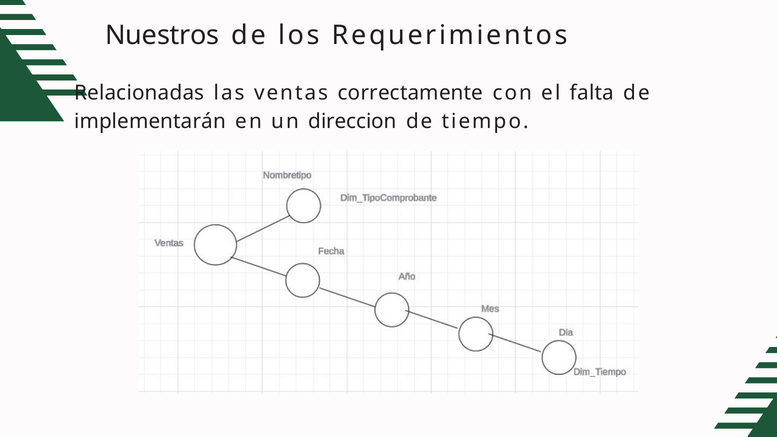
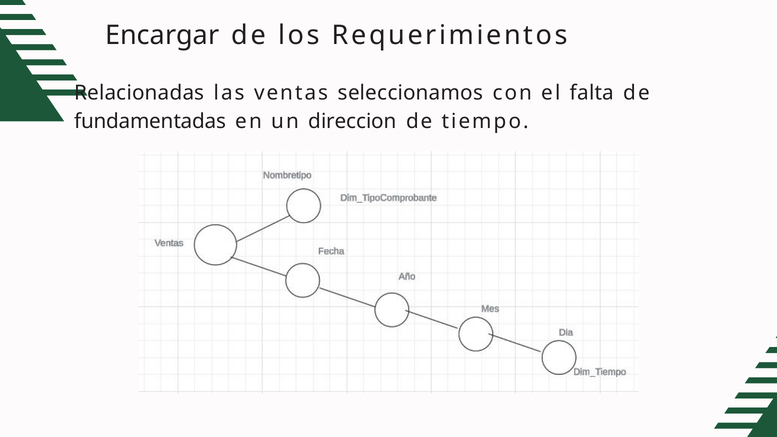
Nuestros: Nuestros -> Encargar (162, 35)
correctamente: correctamente -> seleccionamos (410, 93)
implementarán: implementarán -> fundamentadas (150, 121)
